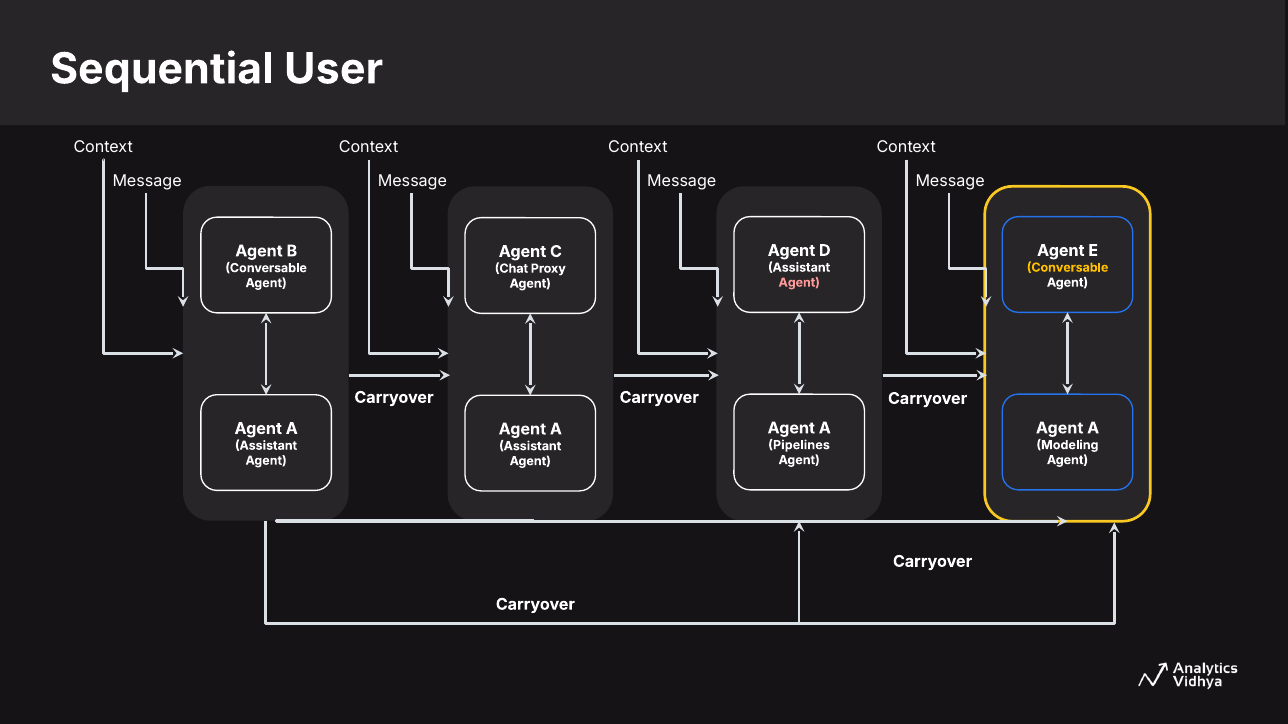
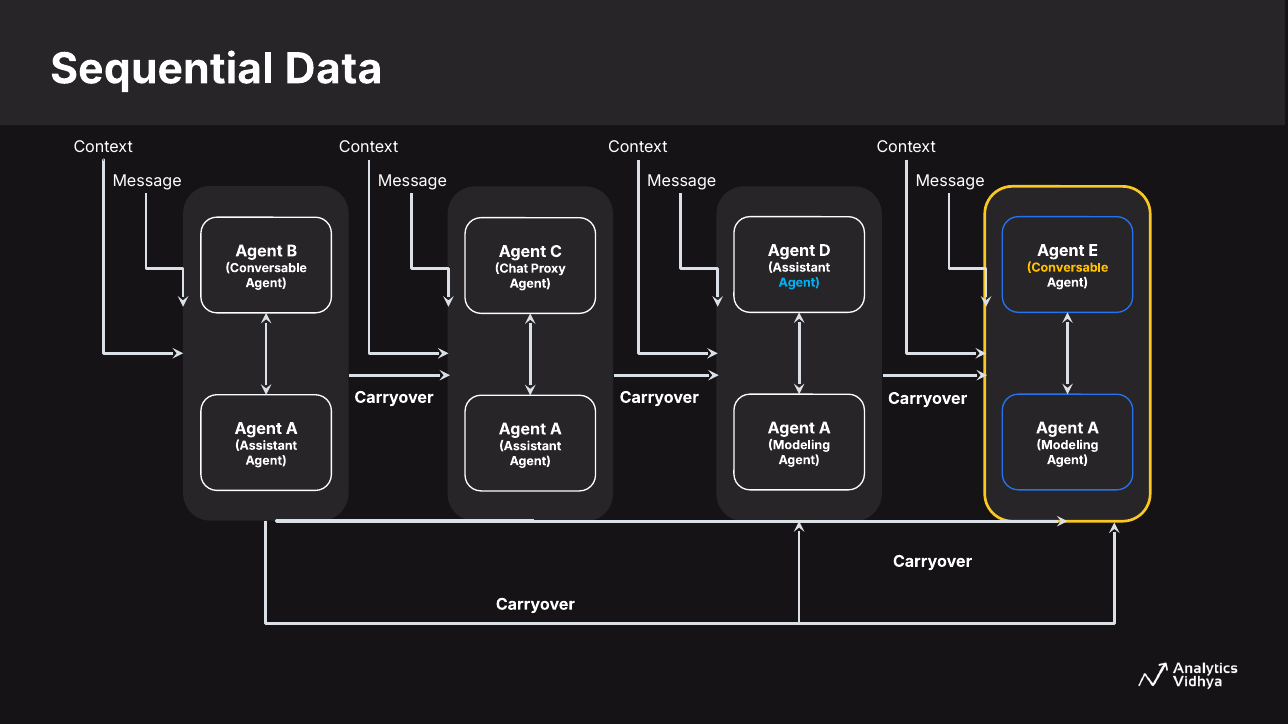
User: User -> Data (333, 69)
Agent colour: pink -> light blue (799, 283)
Pipelines: Pipelines -> Modeling (799, 445)
